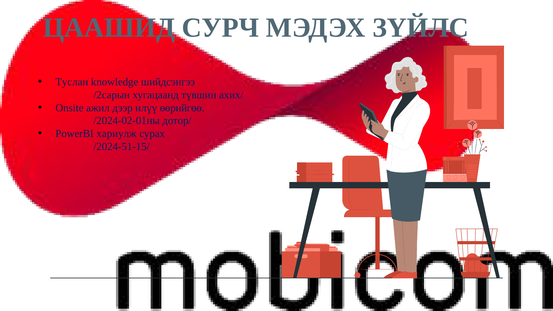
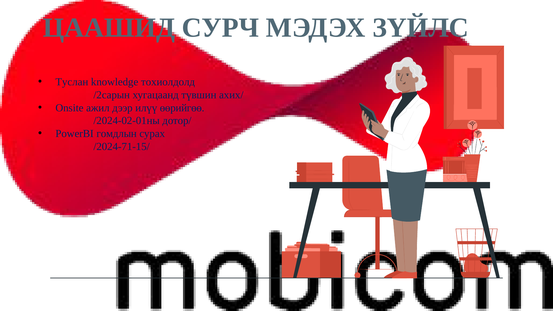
шийдсэнгээ: шийдсэнгээ -> тохиолдолд (168, 82)
хариулж: хариулж -> гомдлын (117, 134)
/2024-51-15/: /2024-51-15/ -> /2024-71-15/ (122, 147)
